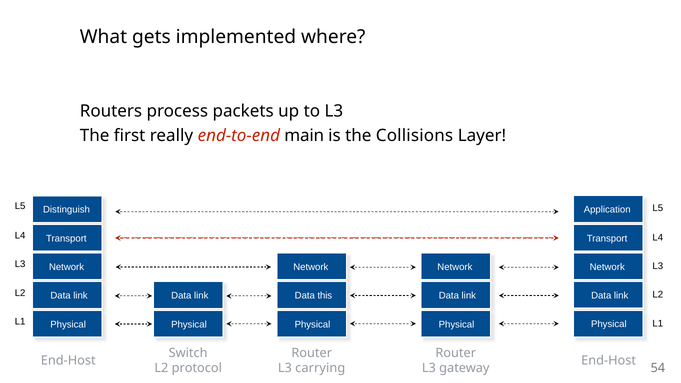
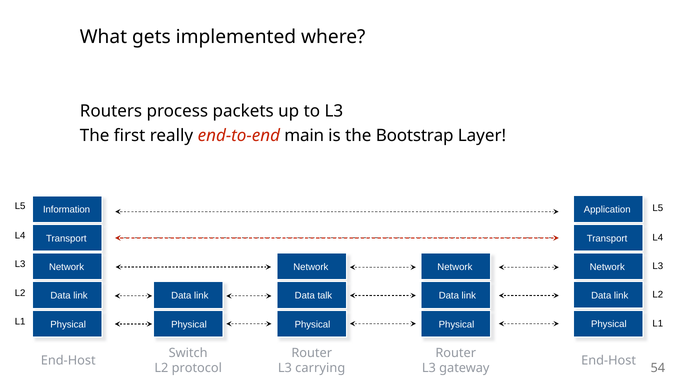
Collisions: Collisions -> Bootstrap (415, 135)
Distinguish: Distinguish -> Information (67, 210)
this: this -> talk (325, 296)
